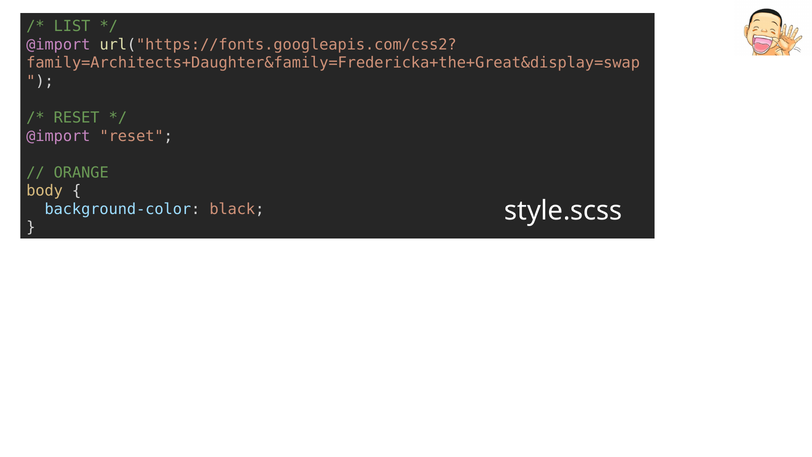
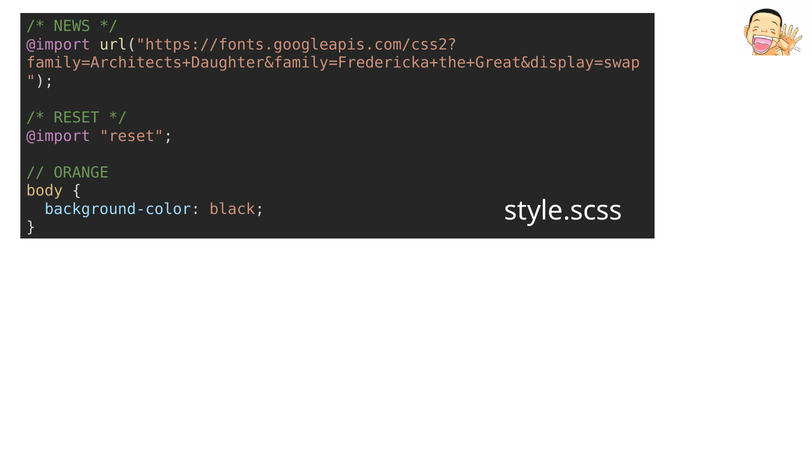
LIST: LIST -> NEWS (72, 26)
